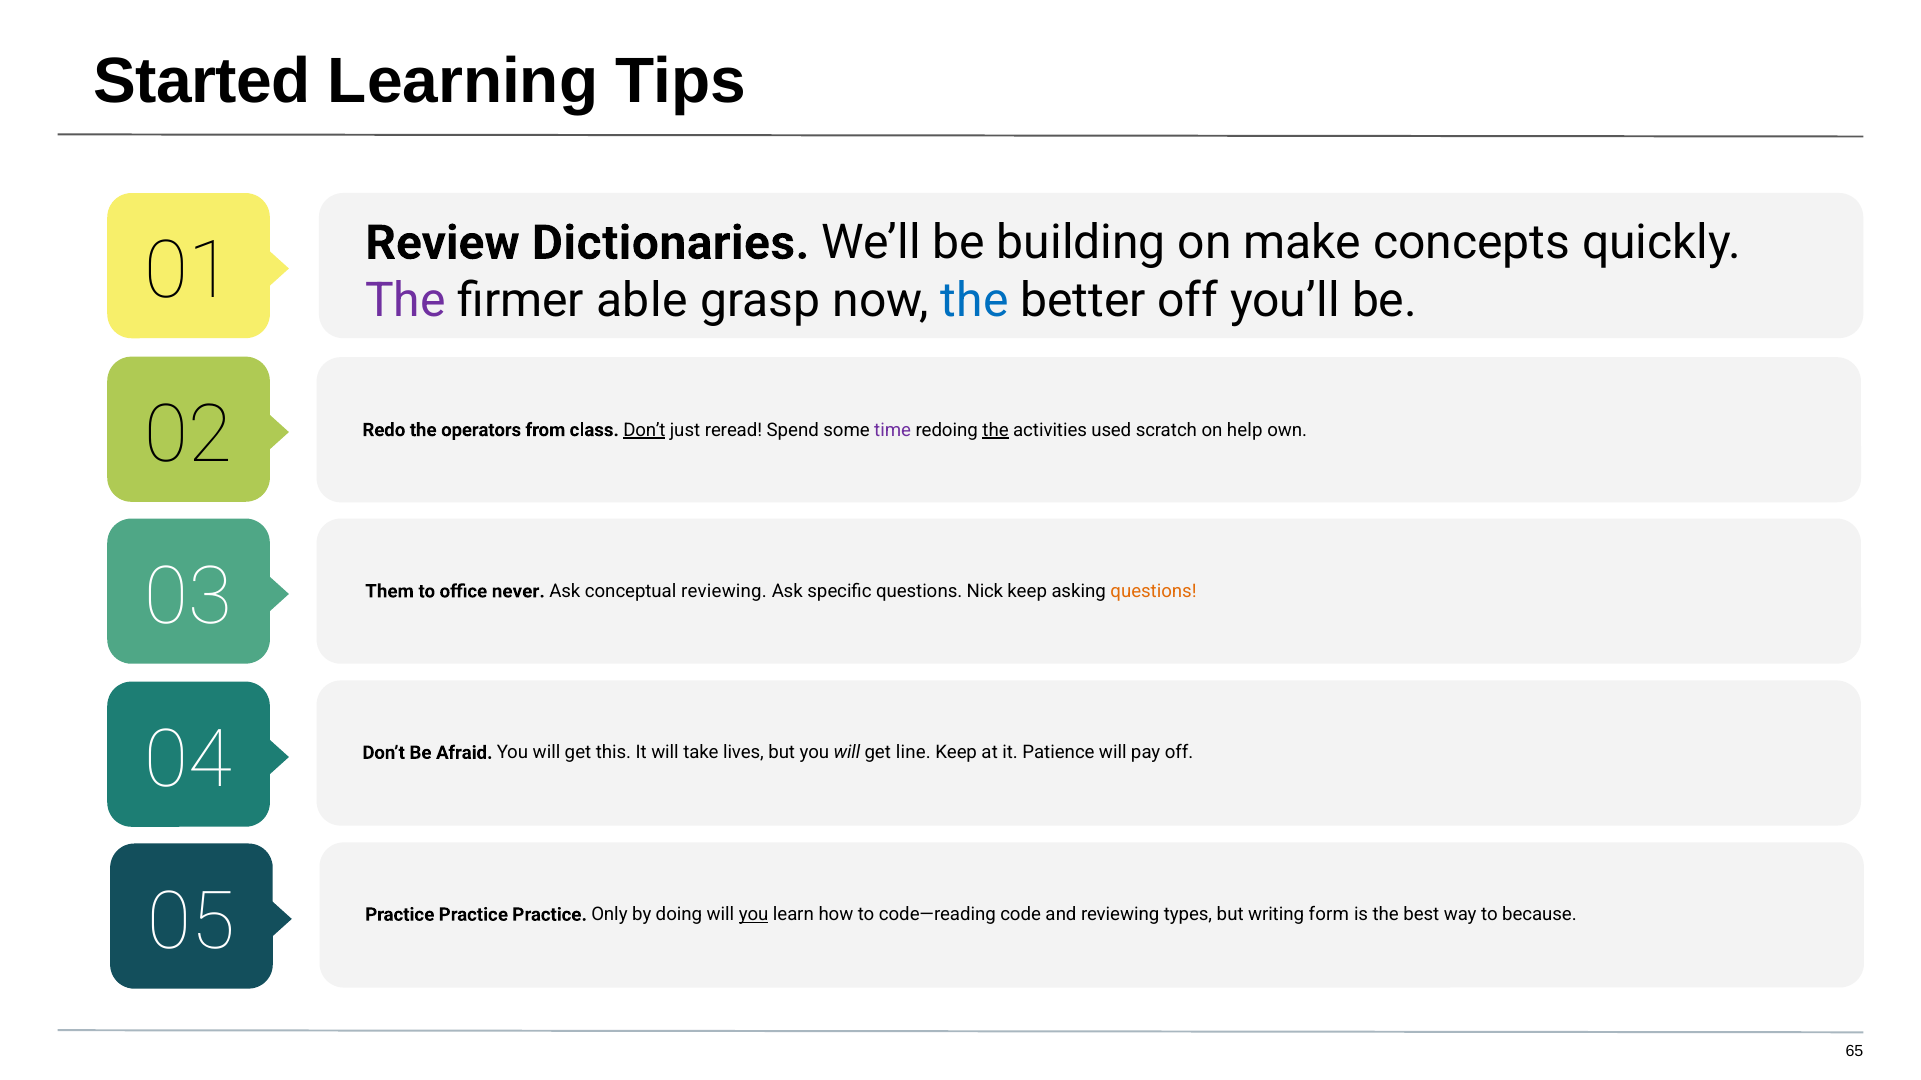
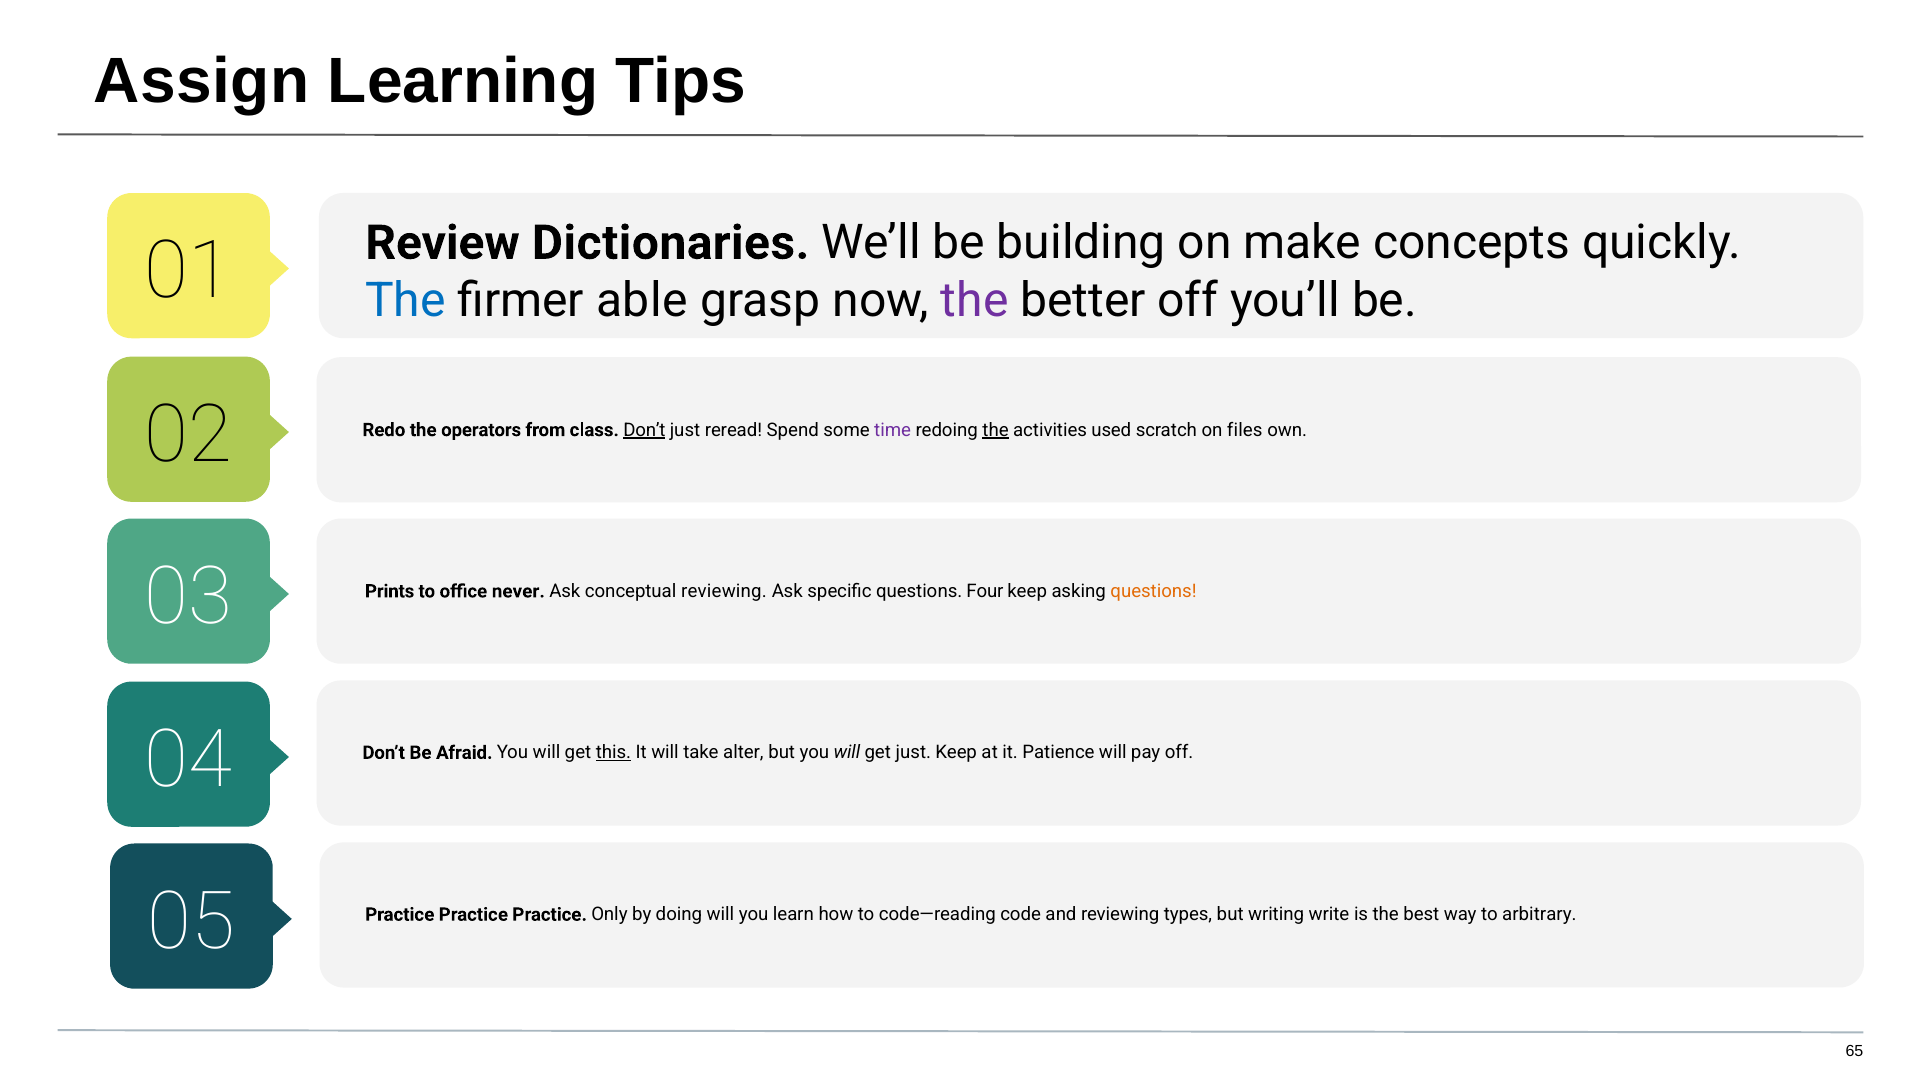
Started: Started -> Assign (202, 81)
The colour: purple -> blue (406, 301)
the colour: blue -> purple (975, 301)
help: help -> files (1245, 430)
Them: Them -> Prints (390, 592)
Nick: Nick -> Four (985, 592)
this underline: none -> present (613, 753)
lives: lives -> alter (743, 753)
get line: line -> just (913, 753)
you underline: present -> none (754, 915)
form: form -> write (1329, 915)
because: because -> arbitrary (1539, 915)
